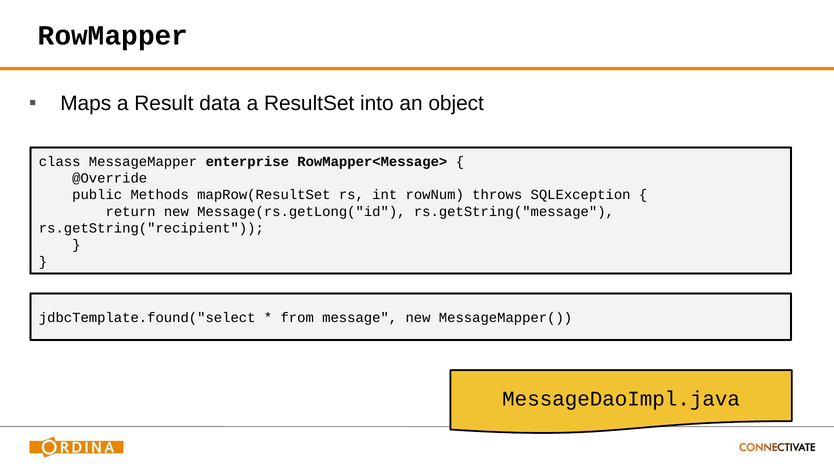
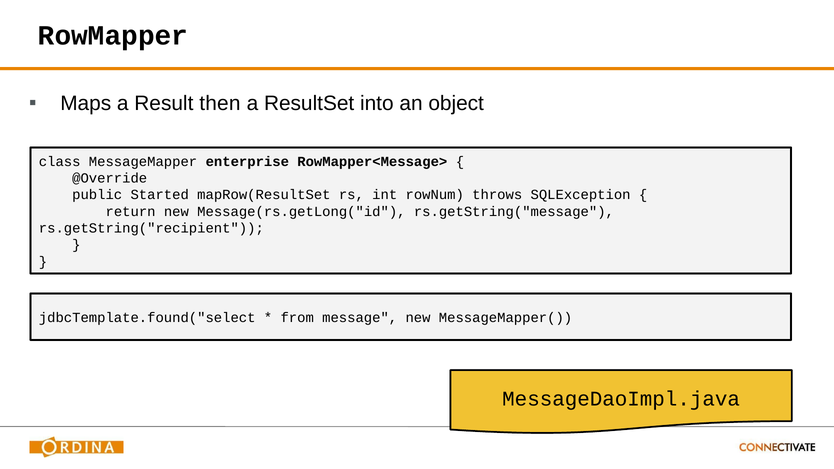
data: data -> then (220, 104)
Methods: Methods -> Started (160, 195)
